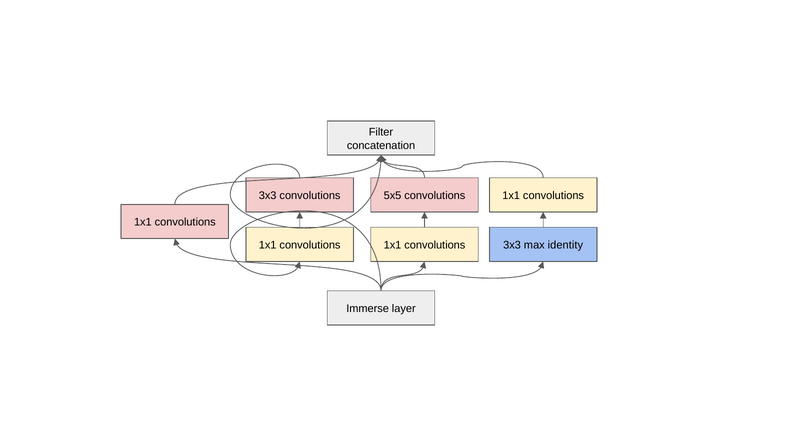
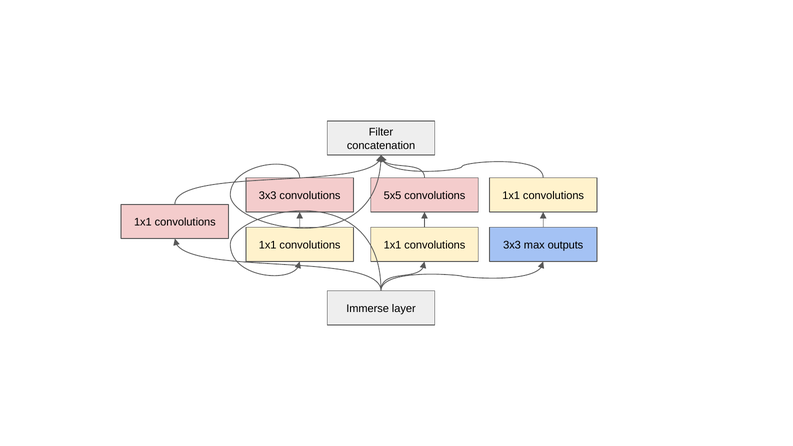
identity: identity -> outputs (565, 245)
